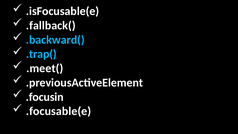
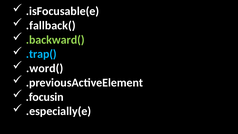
.backward( colour: light blue -> light green (55, 40)
.meet(: .meet( -> .word( (45, 68)
.focusable(e: .focusable(e -> .especially(e (59, 111)
